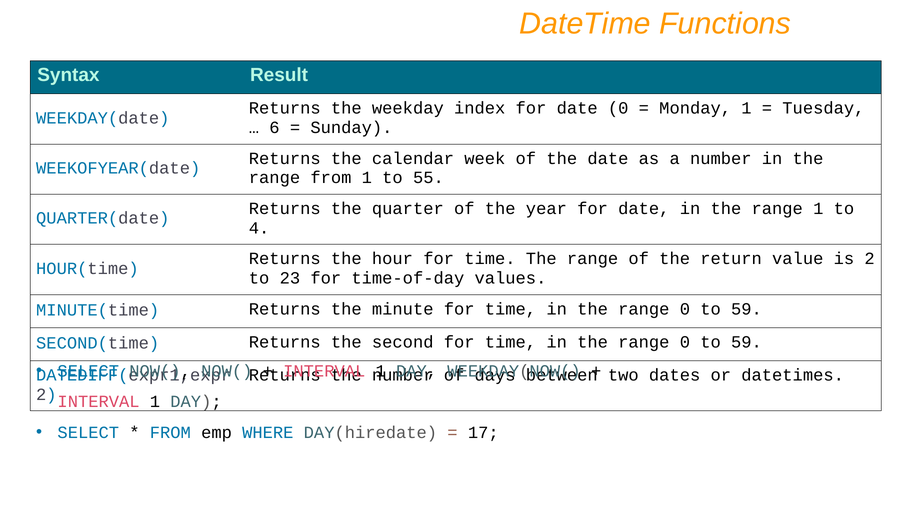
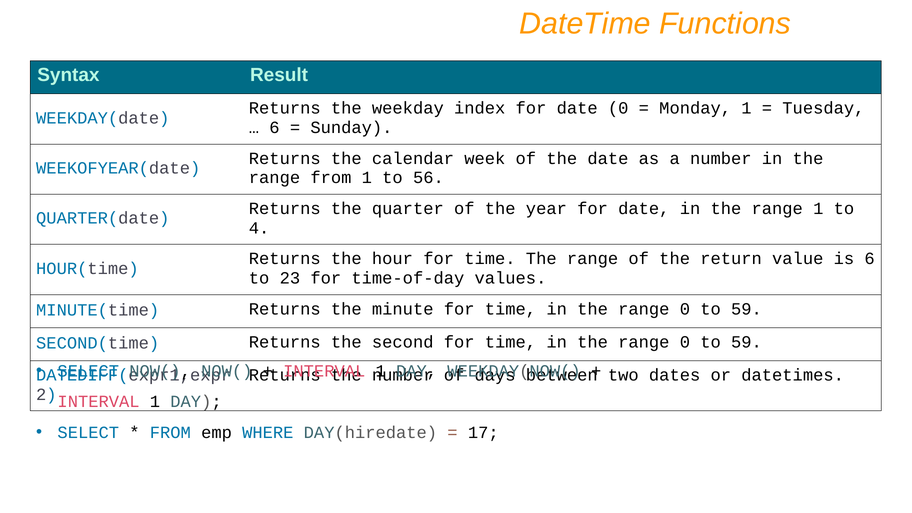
55: 55 -> 56 (428, 178)
is 2: 2 -> 6 (870, 259)
